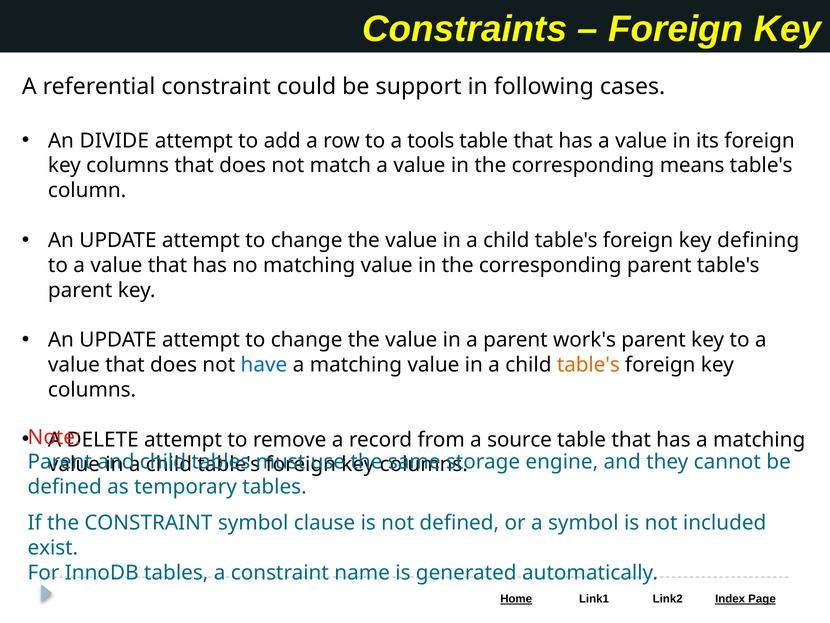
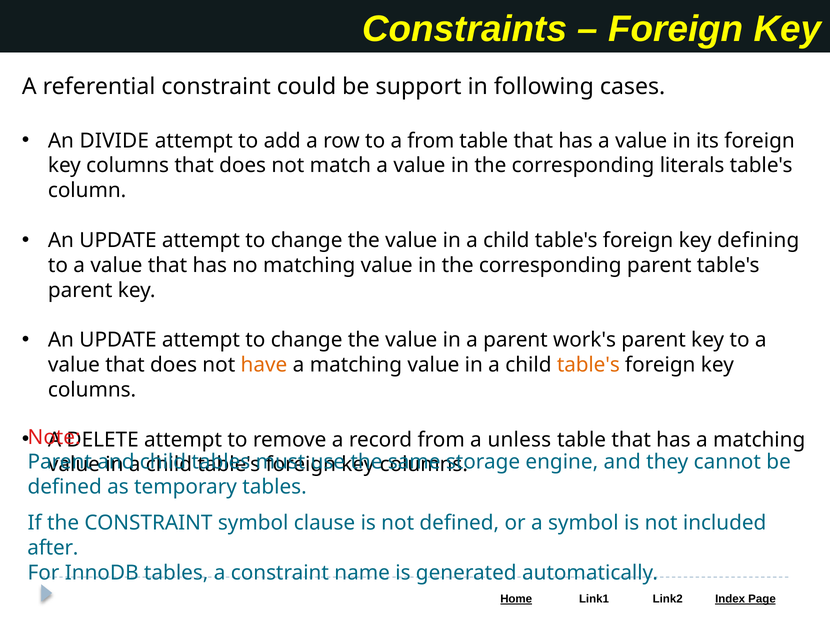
a tools: tools -> from (431, 141)
means: means -> literals (692, 165)
have colour: blue -> orange (264, 365)
source: source -> unless (519, 439)
exist: exist -> after (53, 547)
